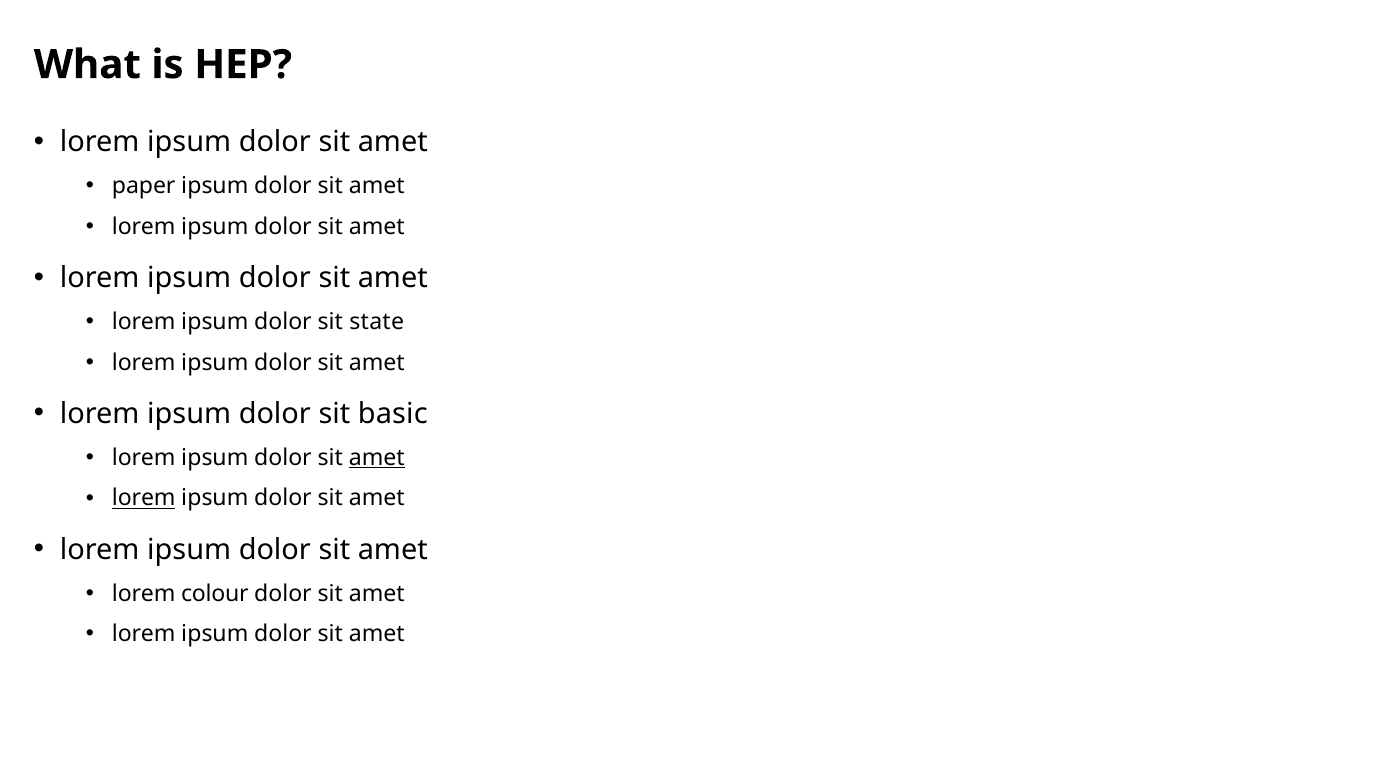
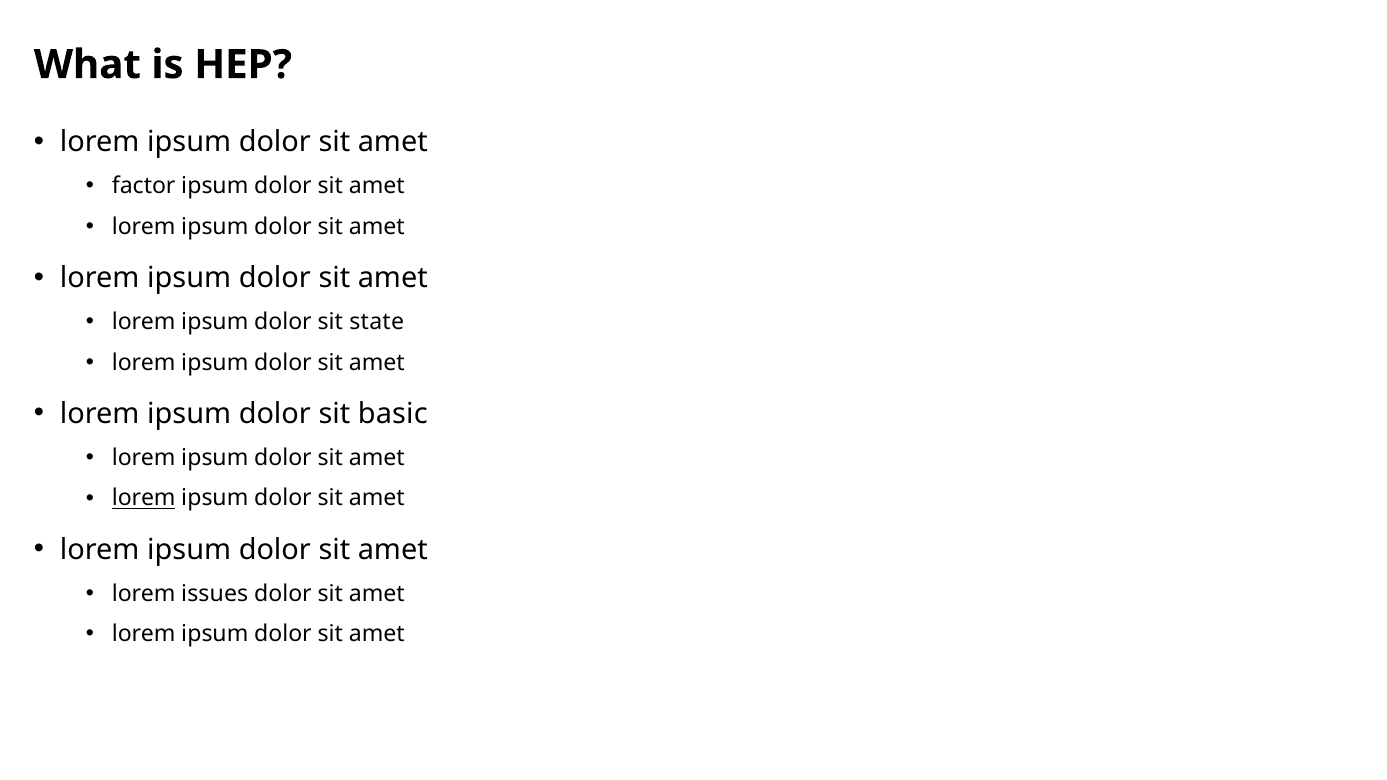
paper: paper -> factor (144, 186)
amet underline: present -> none (377, 458)
colour: colour -> issues (215, 594)
